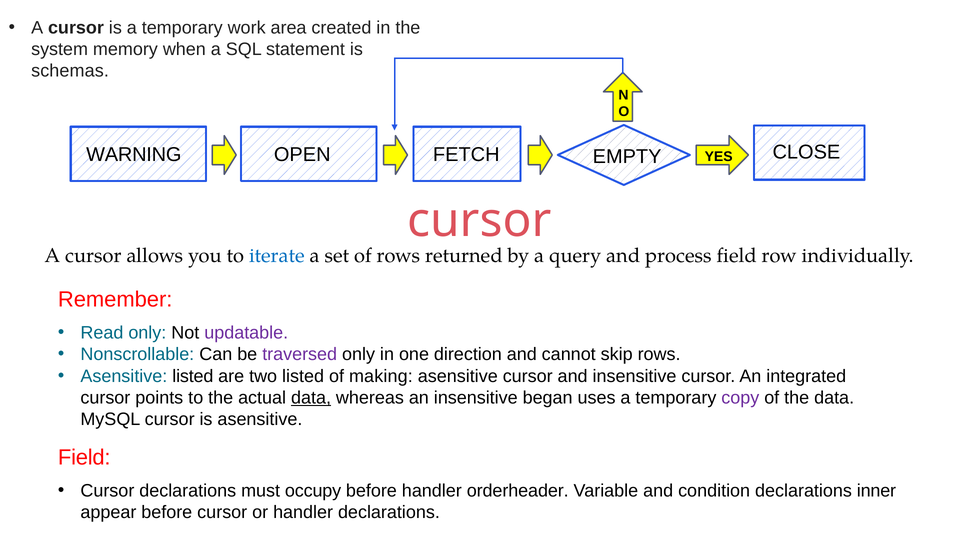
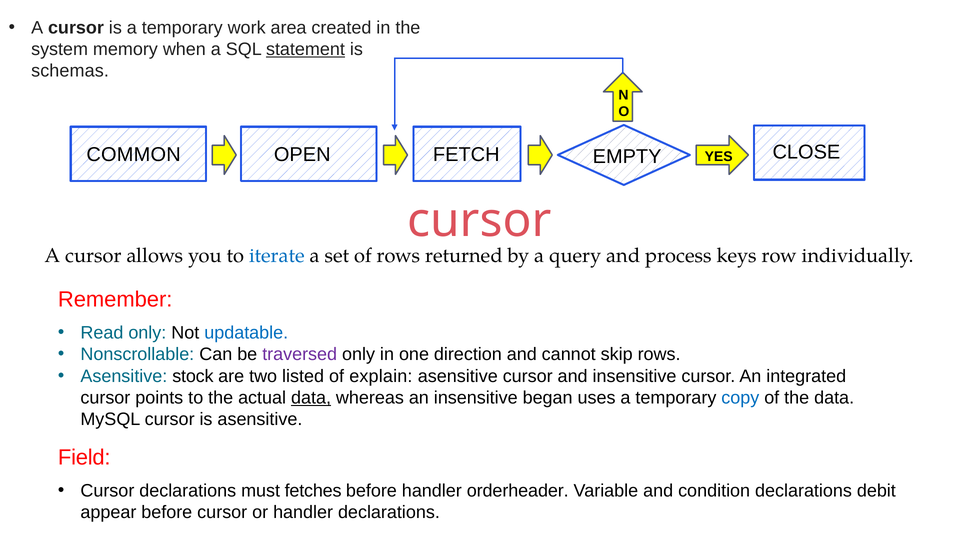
statement underline: none -> present (305, 49)
WARNING: WARNING -> COMMON (134, 154)
process field: field -> keys (737, 256)
updatable colour: purple -> blue (246, 333)
Asensitive listed: listed -> stock (193, 376)
making: making -> explain (381, 376)
copy colour: purple -> blue (740, 397)
occupy: occupy -> fetches (313, 490)
inner: inner -> debit (876, 490)
